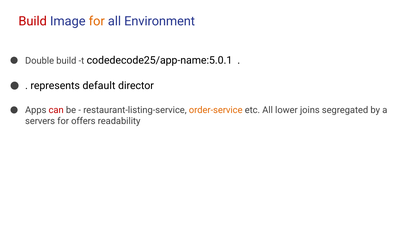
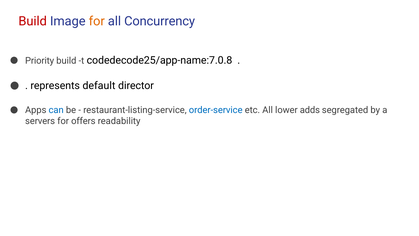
Environment: Environment -> Concurrency (160, 21)
Double: Double -> Priority (40, 61)
codedecode25/app-name:5.0.1: codedecode25/app-name:5.0.1 -> codedecode25/app-name:7.0.8 (159, 60)
can colour: red -> blue (56, 110)
order-service colour: orange -> blue (216, 110)
joins: joins -> adds (310, 110)
